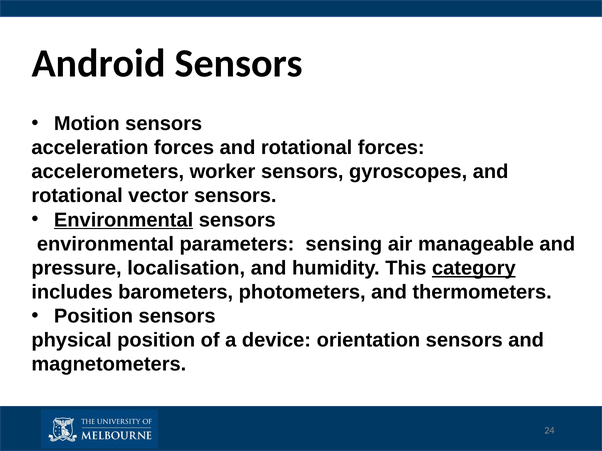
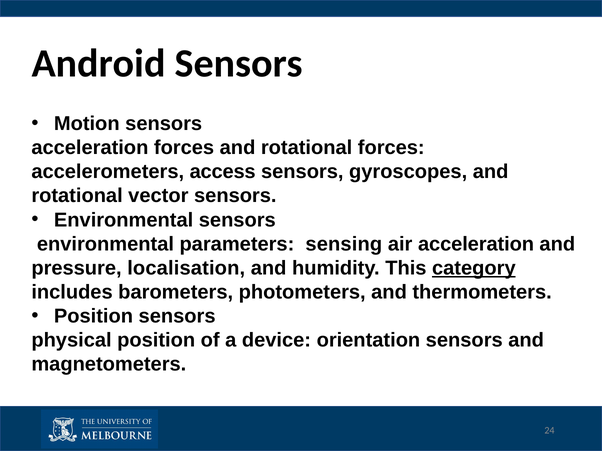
worker: worker -> access (223, 172)
Environmental underline: present -> none (124, 220)
air manageable: manageable -> acceleration (476, 244)
